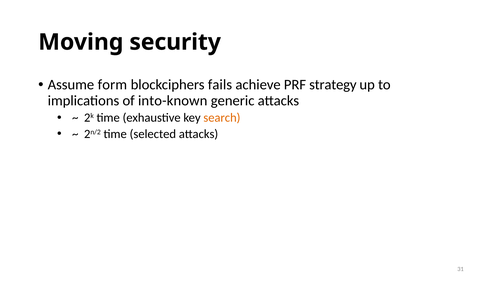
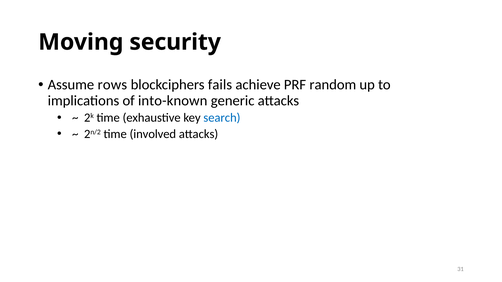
form: form -> rows (112, 85)
strategy: strategy -> random (333, 85)
search colour: orange -> blue (222, 118)
selected: selected -> involved (153, 134)
